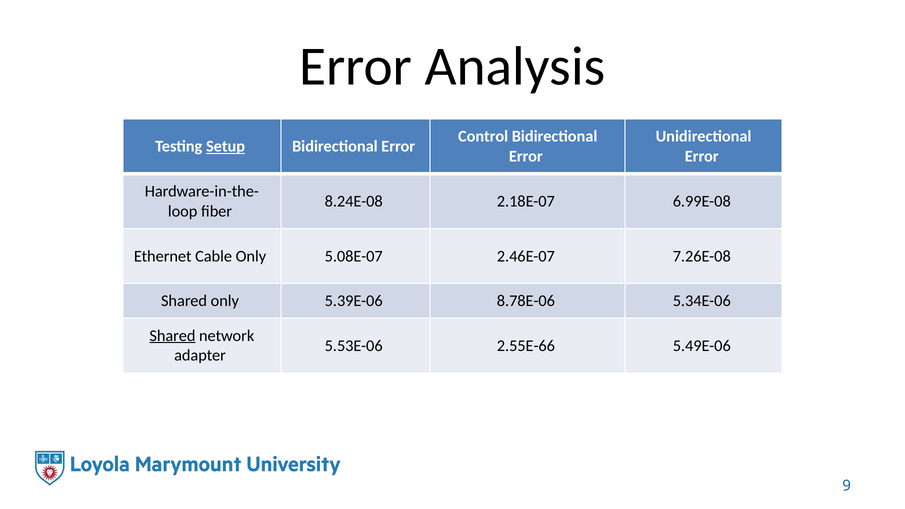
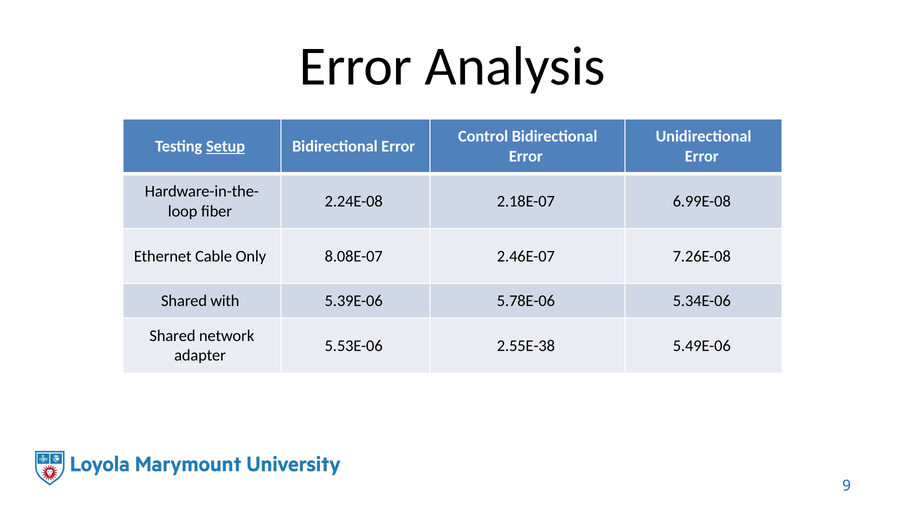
8.24E-08: 8.24E-08 -> 2.24E-08 (354, 201)
5.08E-07: 5.08E-07 -> 8.08E-07 (354, 256)
Shared only: only -> with (225, 301)
8.78E-06: 8.78E-06 -> 5.78E-06 (526, 301)
Shared underline: present -> none (172, 336)
2.55E-66: 2.55E-66 -> 2.55E-38 (526, 346)
